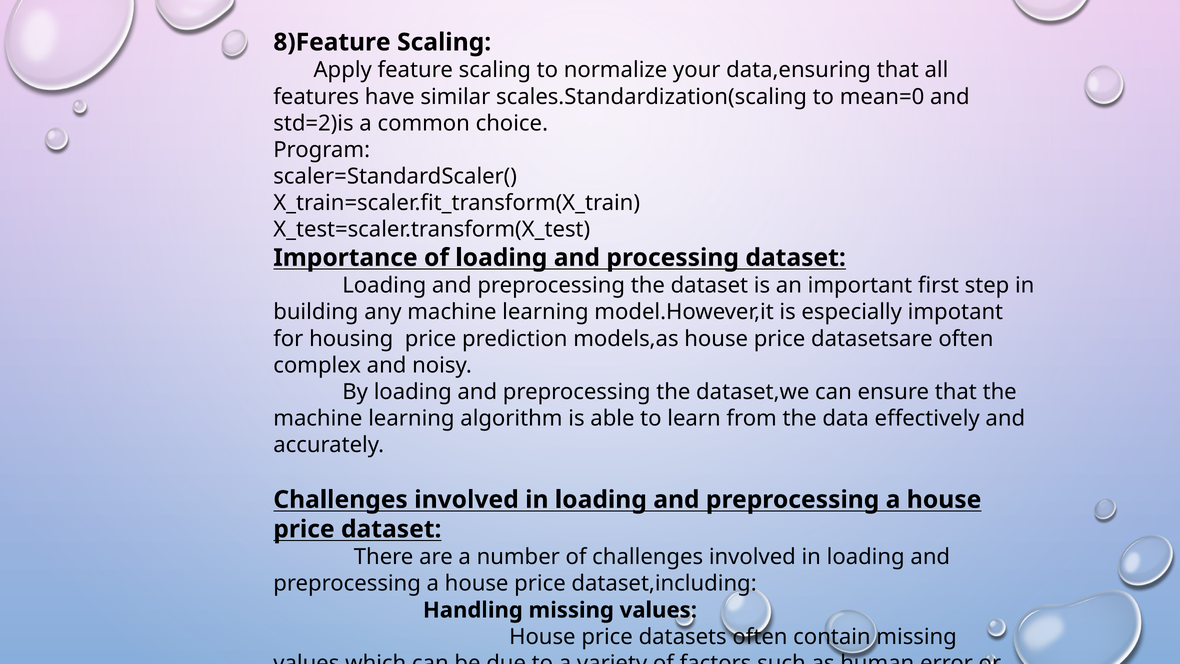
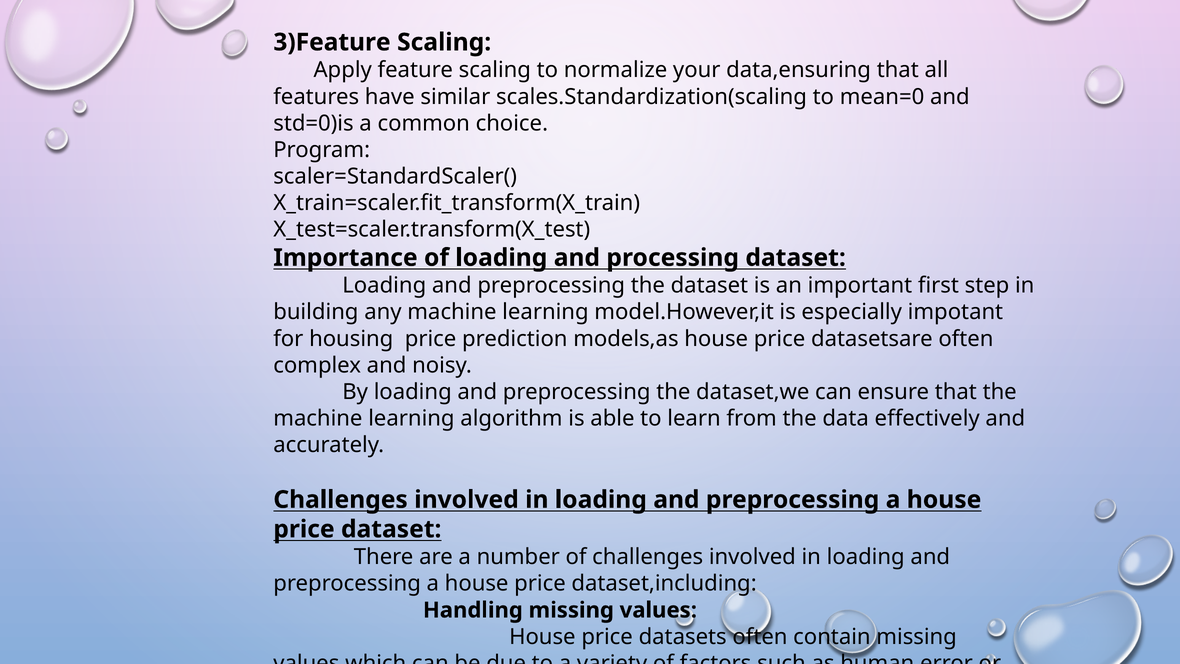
8)Feature: 8)Feature -> 3)Feature (332, 42)
std=2)is: std=2)is -> std=0)is (313, 123)
